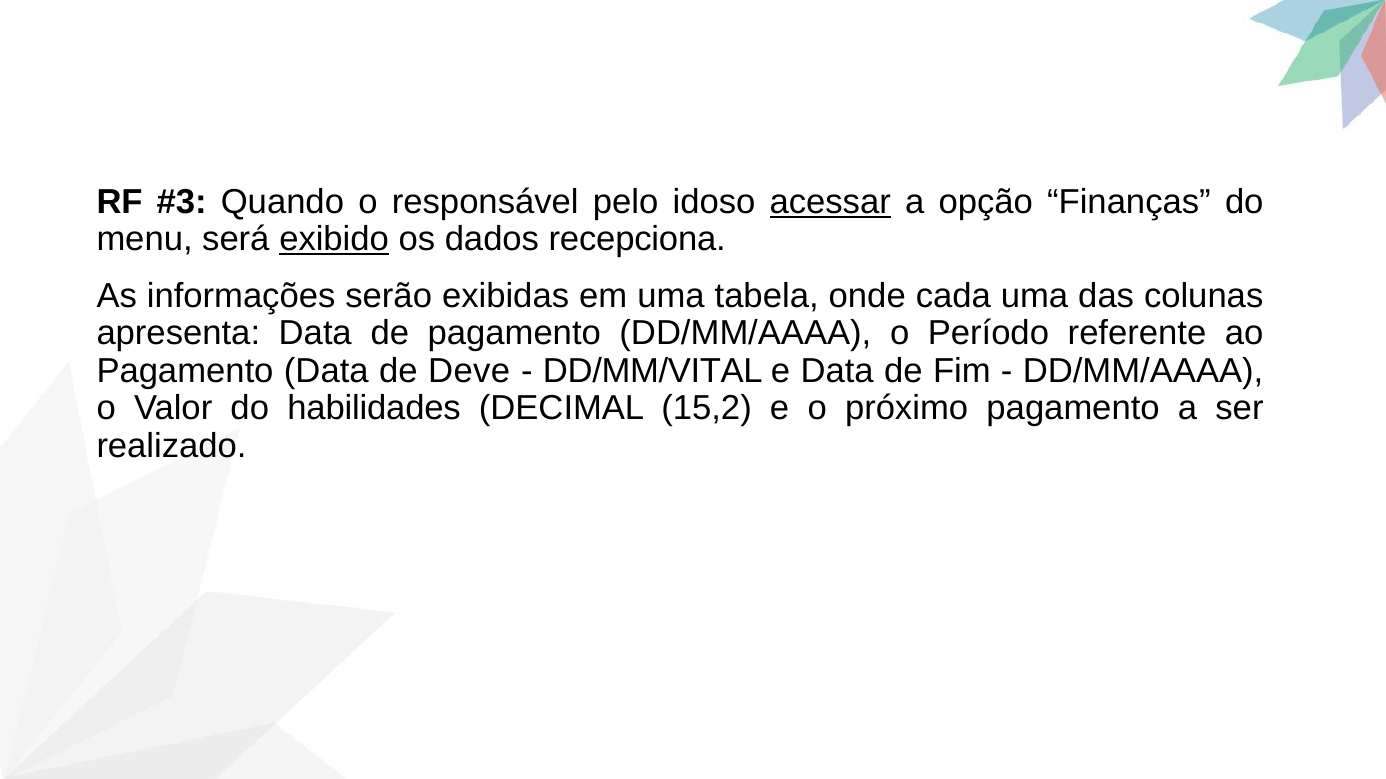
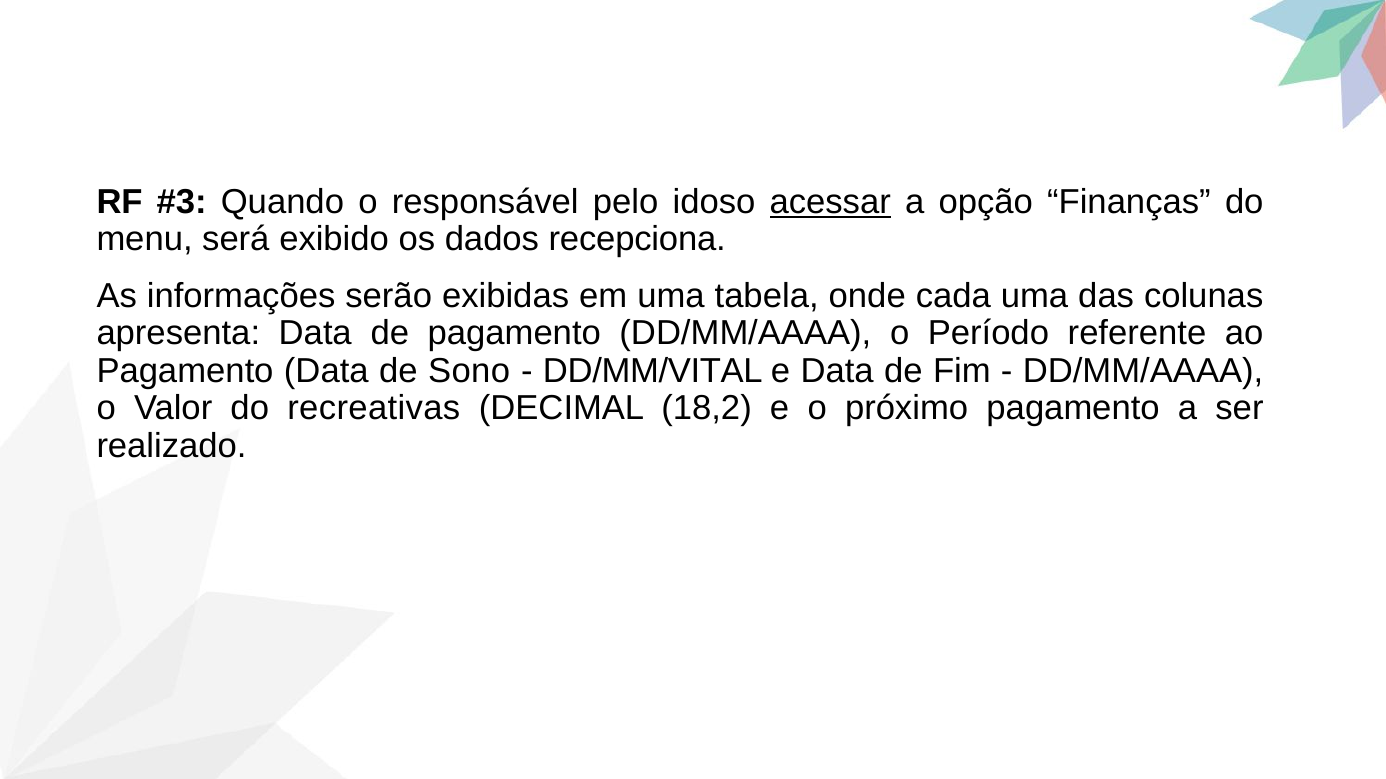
exibido underline: present -> none (334, 240)
Deve: Deve -> Sono (469, 371)
habilidades: habilidades -> recreativas (374, 409)
15,2: 15,2 -> 18,2 (707, 409)
